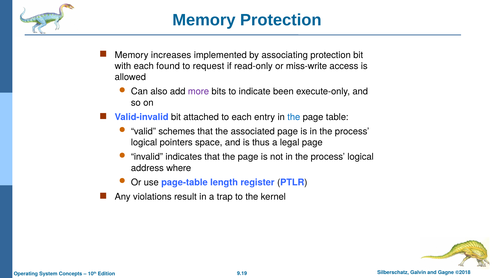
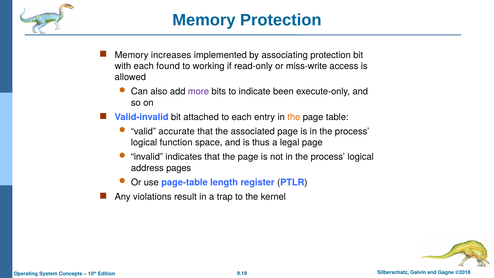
request: request -> working (209, 66)
the colour: blue -> orange (294, 117)
schemes: schemes -> accurate (177, 131)
pointers: pointers -> function (176, 142)
where: where -> pages (179, 168)
